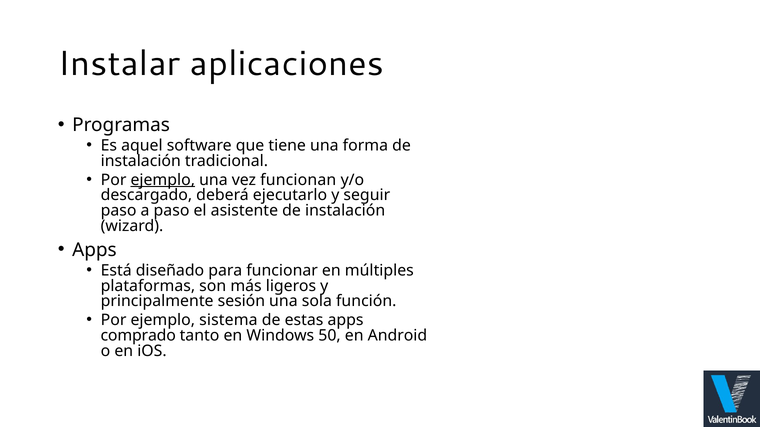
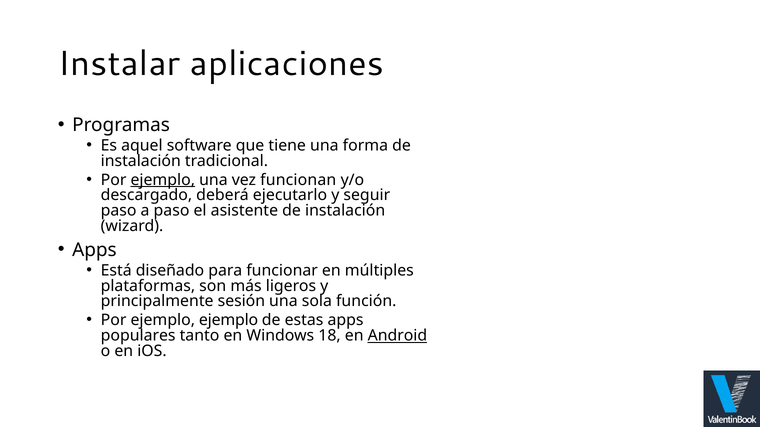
ejemplo sistema: sistema -> ejemplo (229, 321)
comprado: comprado -> populares (138, 336)
50: 50 -> 18 (330, 336)
Android underline: none -> present (397, 336)
